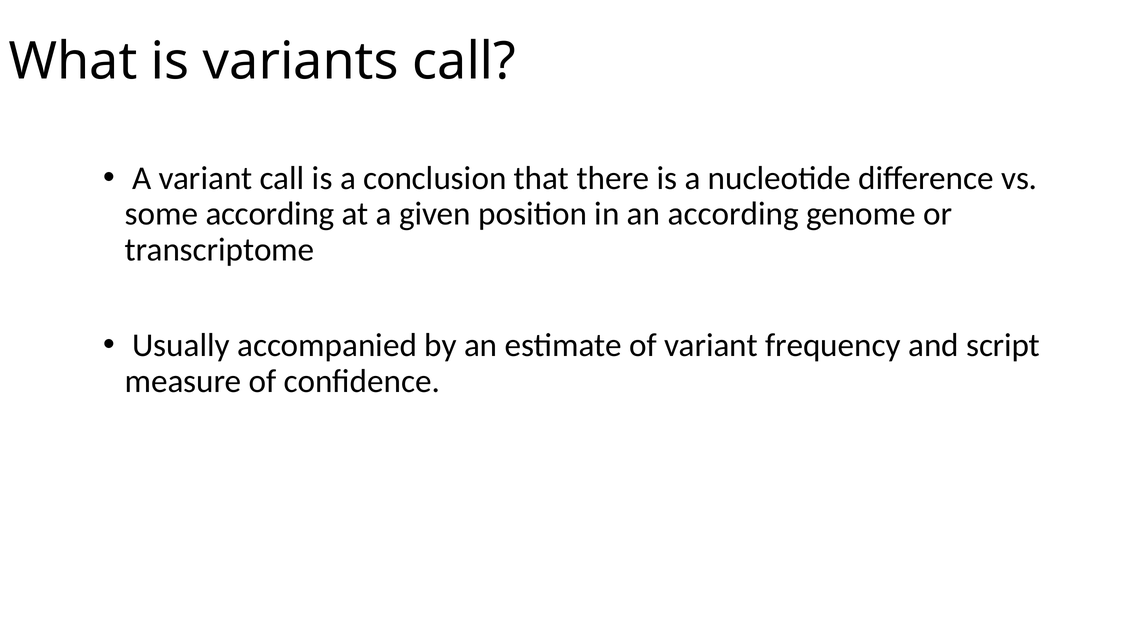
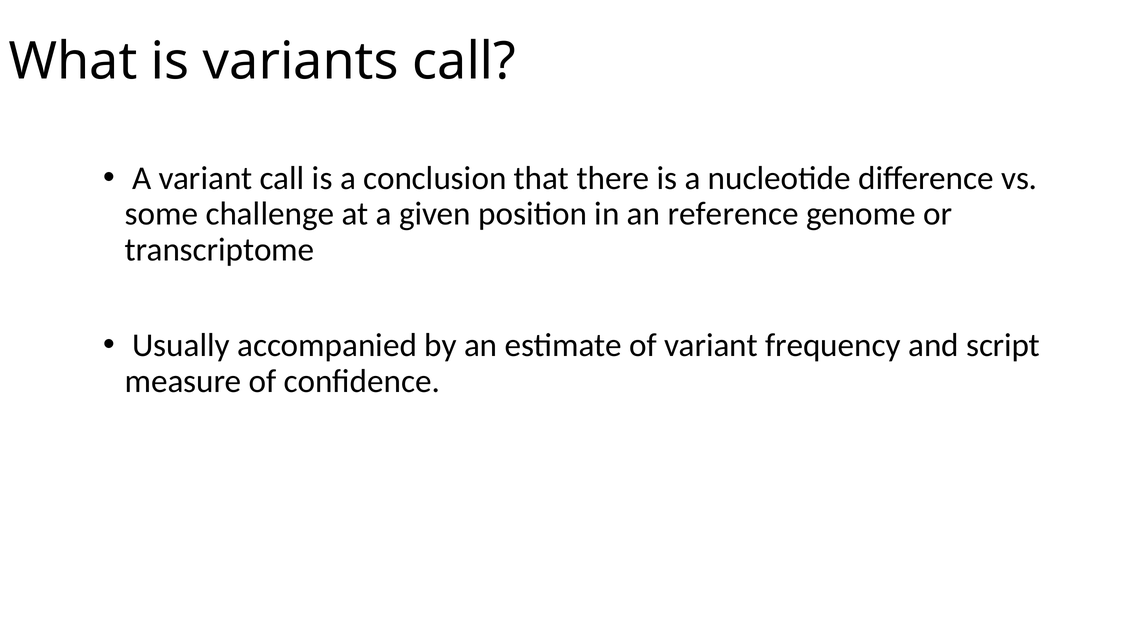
some according: according -> challenge (270, 214)
an according: according -> reference (733, 214)
